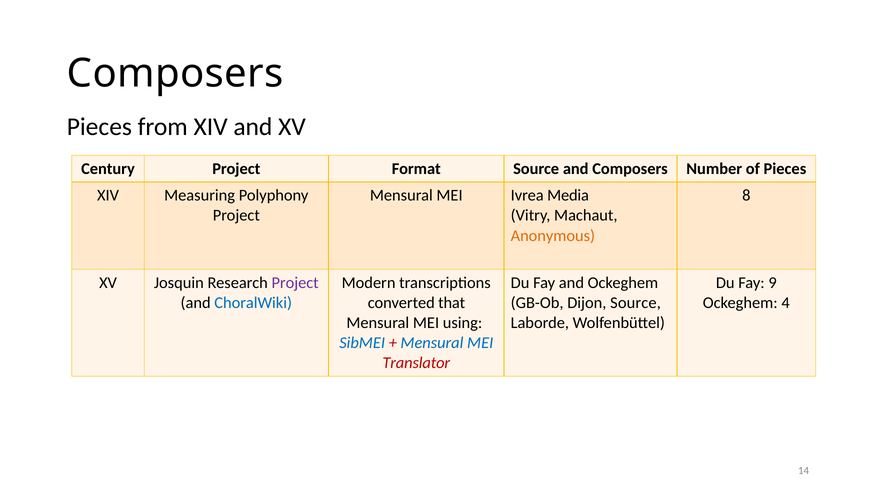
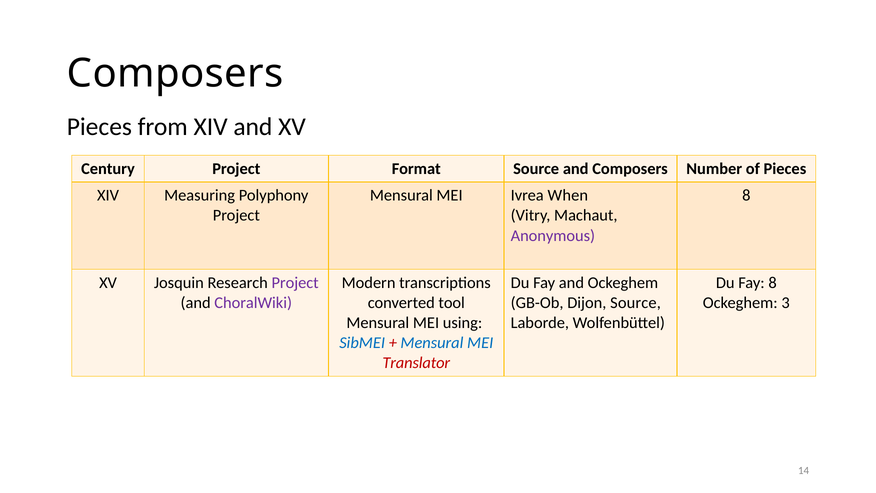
Media: Media -> When (568, 195)
Anonymous colour: orange -> purple (553, 235)
Fay 9: 9 -> 8 (773, 283)
ChoralWiki colour: blue -> purple (253, 303)
that: that -> tool (452, 303)
4: 4 -> 3 (786, 303)
